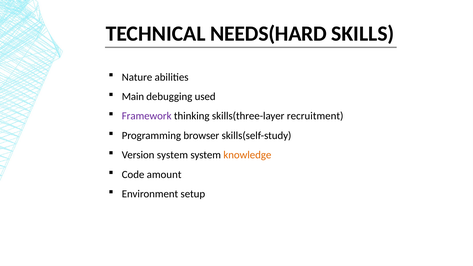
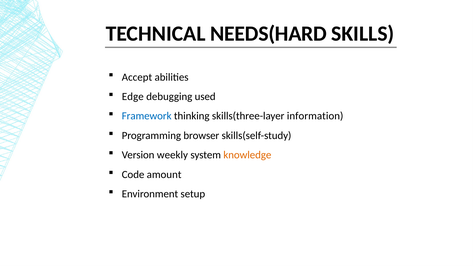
Nature: Nature -> Accept (137, 77)
Main: Main -> Edge (133, 97)
Framework colour: purple -> blue (147, 116)
recruitment: recruitment -> information (315, 116)
Version system: system -> weekly (172, 155)
